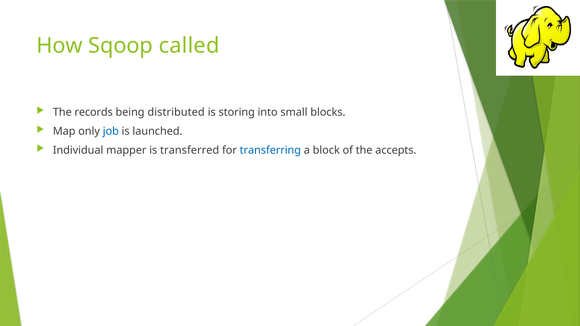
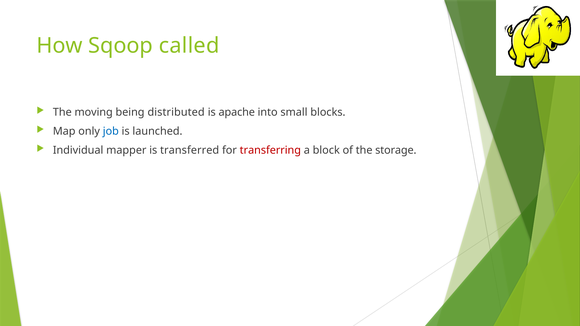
records: records -> moving (94, 112)
storing: storing -> apache (237, 112)
transferring colour: blue -> red (270, 150)
accepts: accepts -> storage (396, 150)
